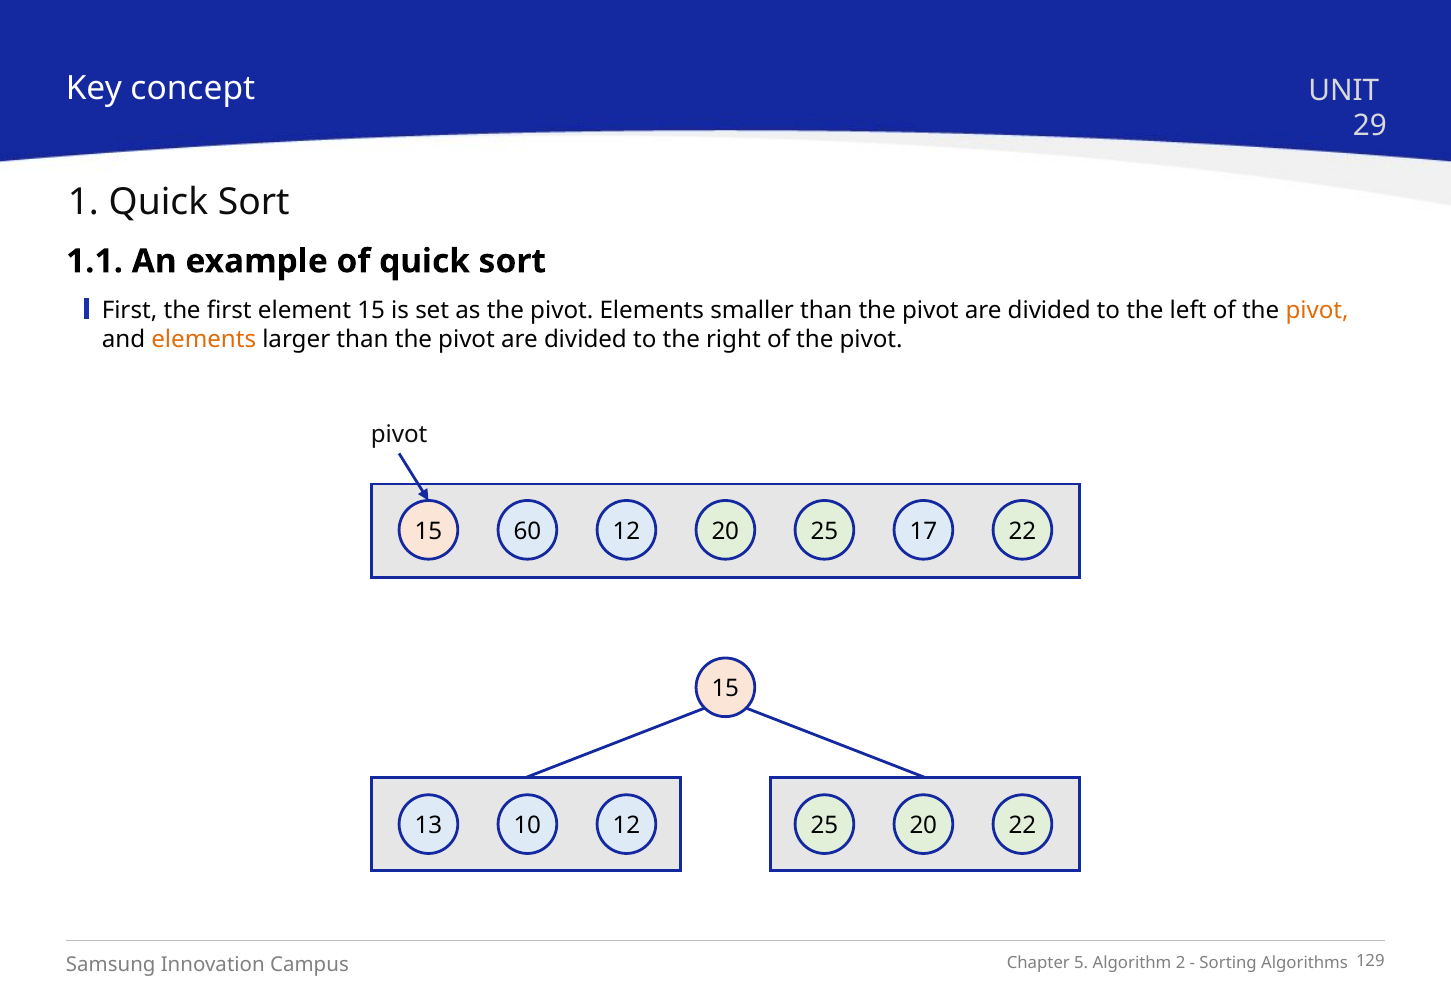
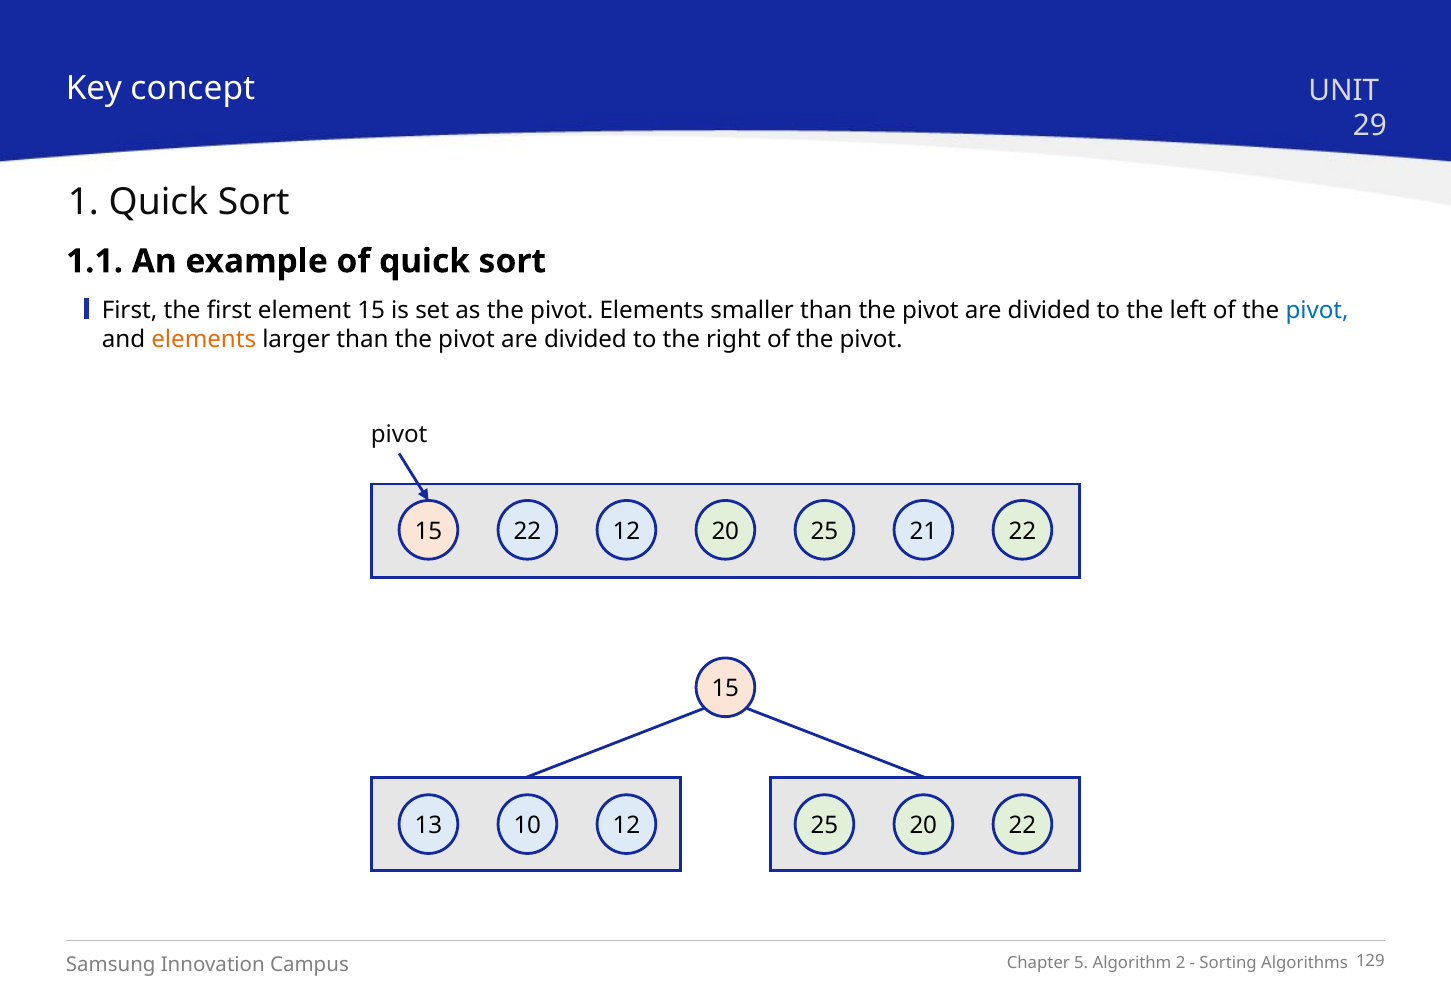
pivot colour: orange -> blue (1317, 311)
15 60: 60 -> 22 (527, 532)
17: 17 -> 21 (923, 532)
